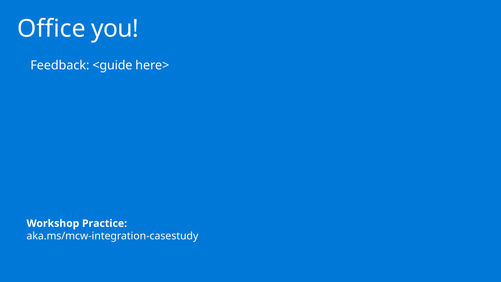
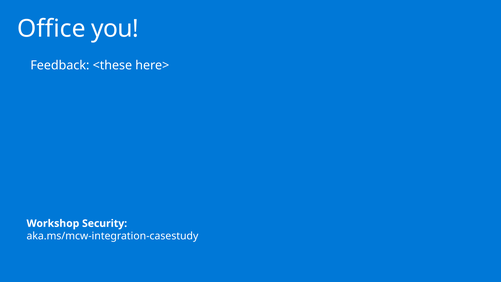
<guide: <guide -> <these (112, 65)
Practice: Practice -> Security (105, 223)
